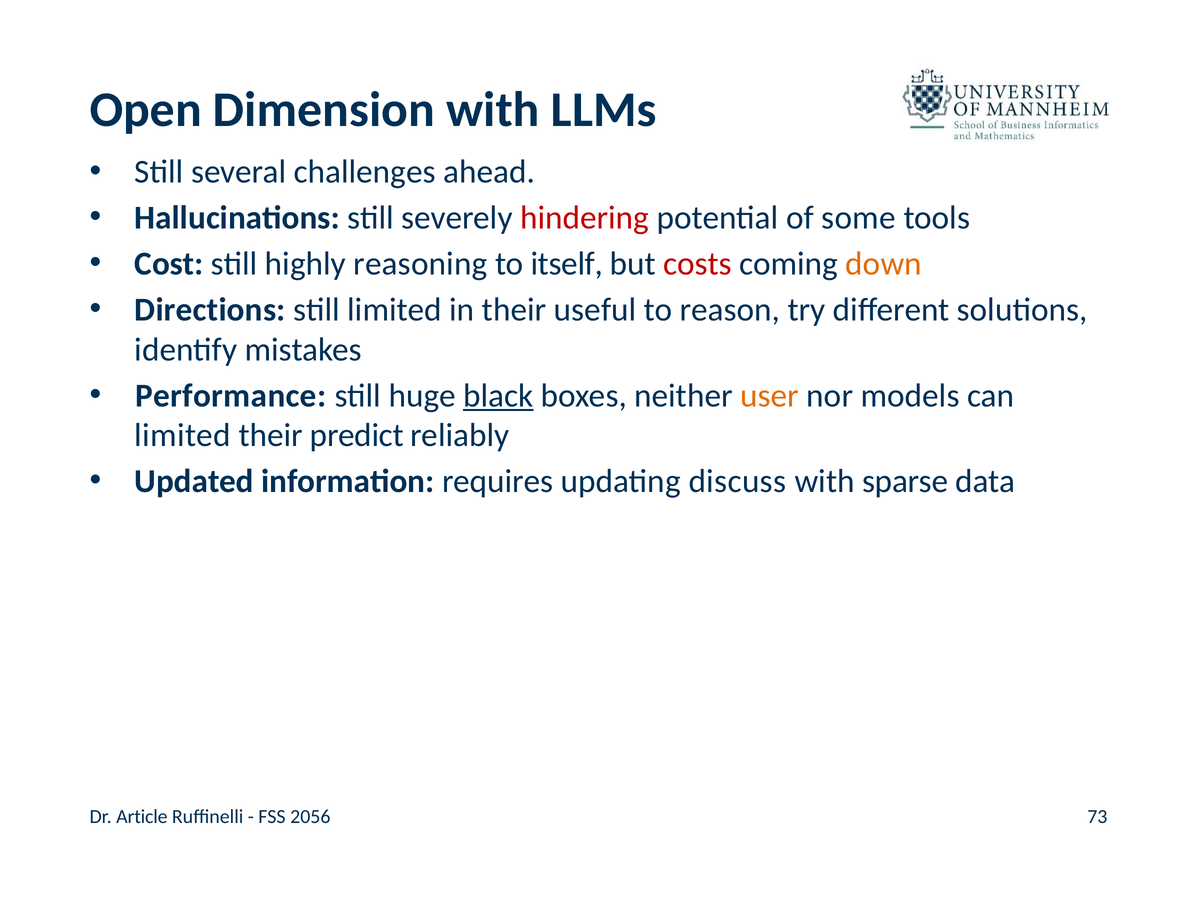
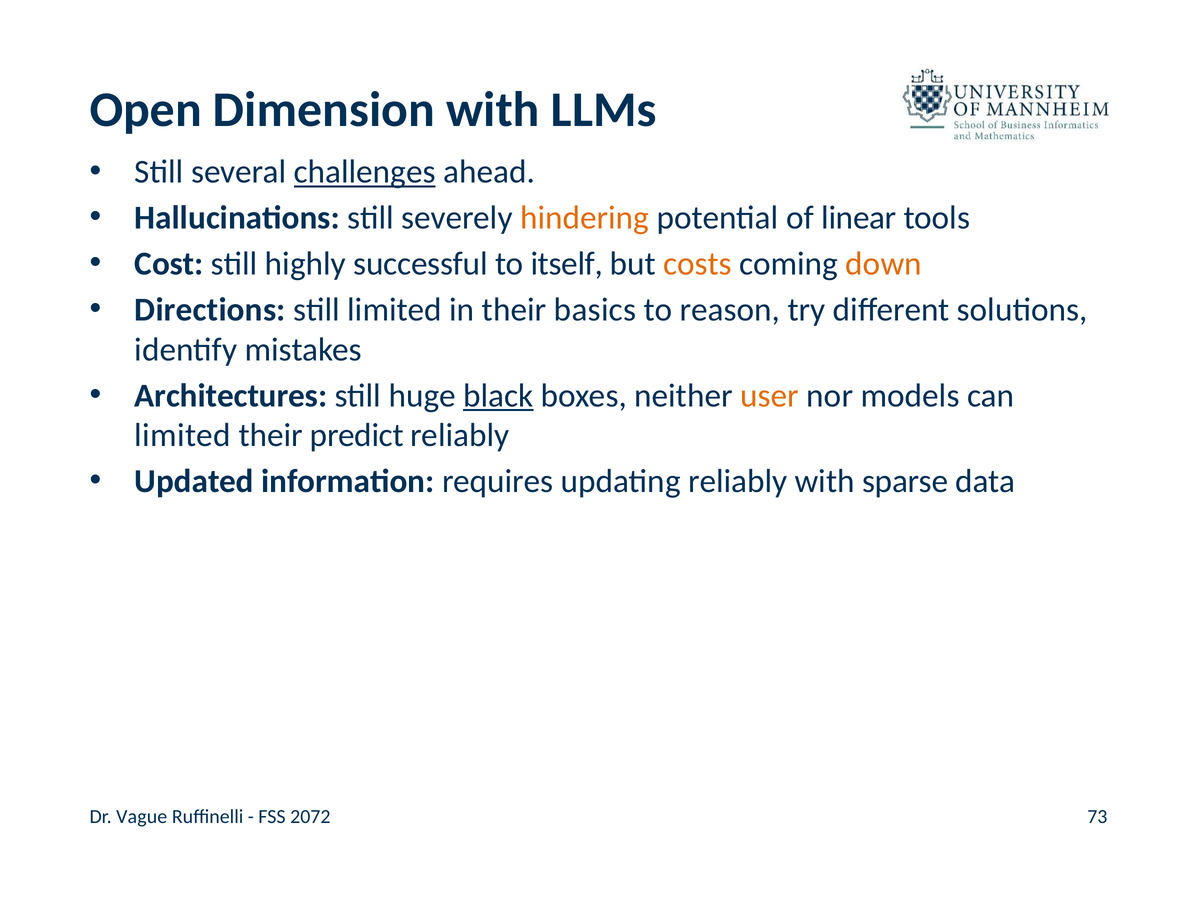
challenges underline: none -> present (365, 172)
hindering colour: red -> orange (585, 218)
some: some -> linear (859, 218)
reasoning: reasoning -> successful (421, 264)
costs colour: red -> orange (698, 264)
useful: useful -> basics (595, 310)
Performance: Performance -> Architectures (231, 395)
updating discuss: discuss -> reliably (738, 481)
Article: Article -> Vague (142, 816)
2056: 2056 -> 2072 (310, 816)
